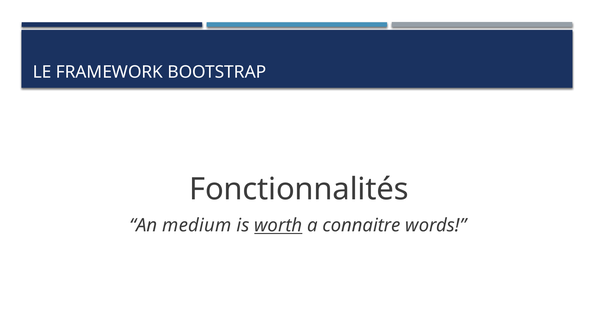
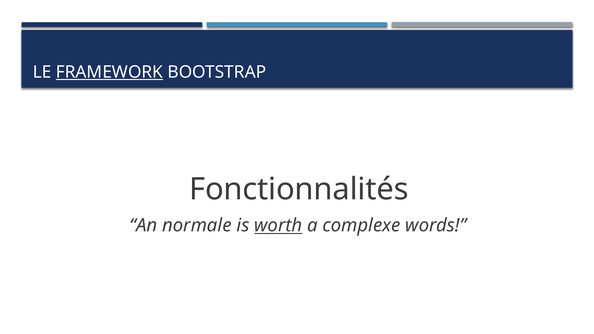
FRAMEWORK underline: none -> present (109, 72)
medium: medium -> normale (197, 226)
connaitre: connaitre -> complexe (361, 226)
